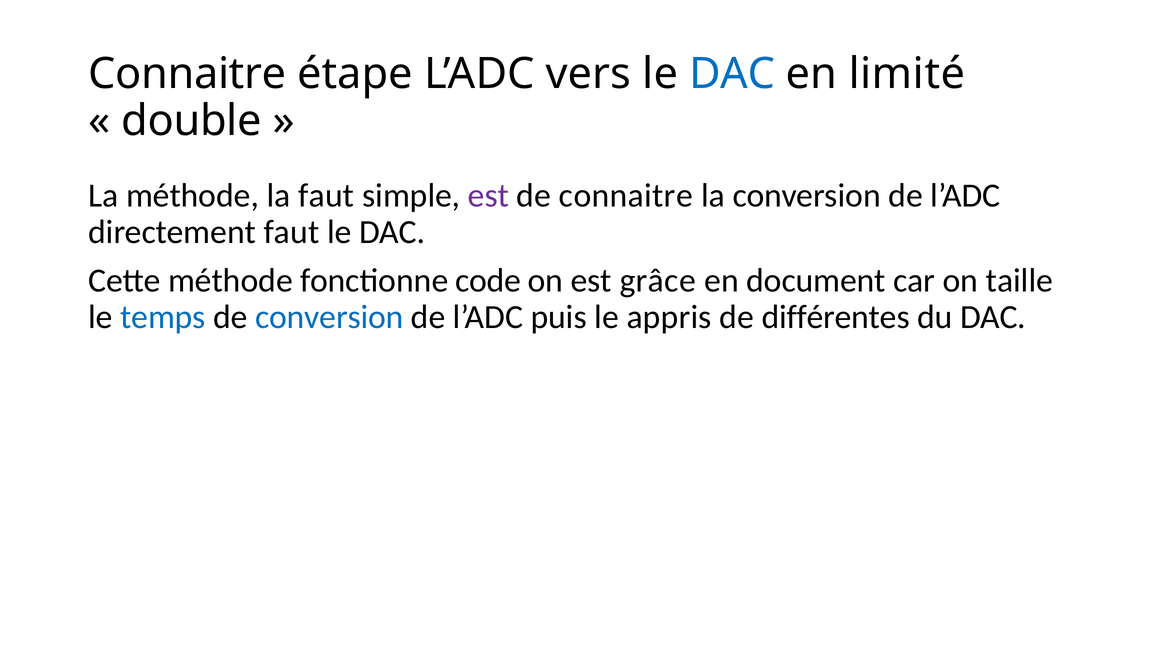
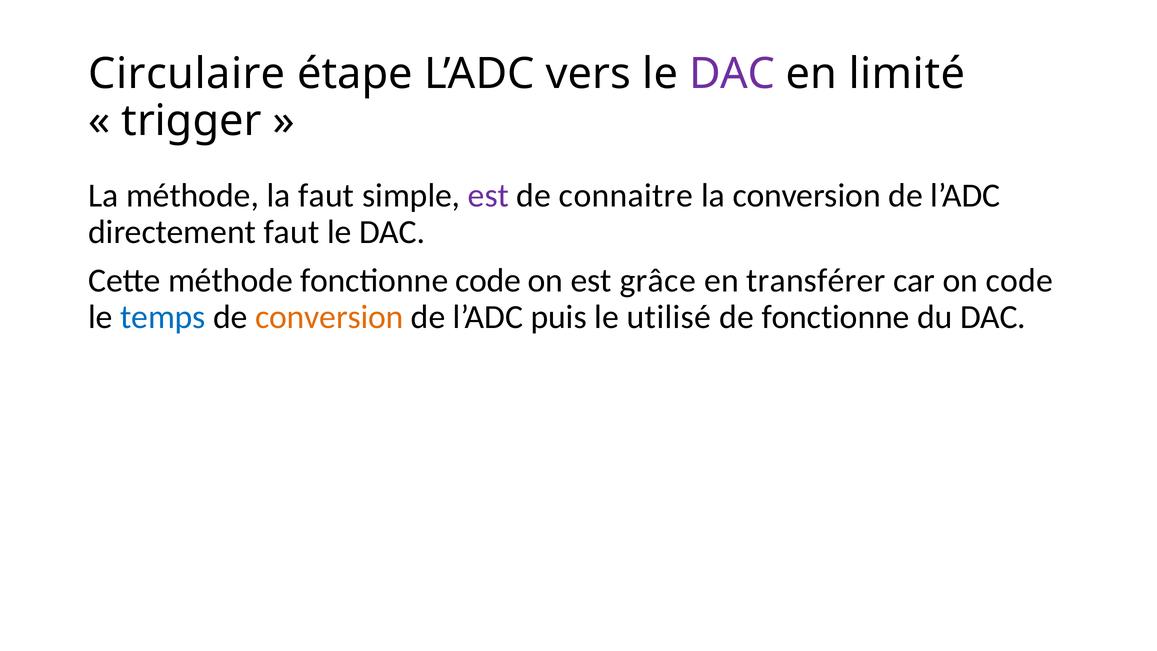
Connaitre: Connaitre -> Circulaire (187, 74)
DAC colour: blue -> purple (732, 74)
double: double -> trigger (191, 121)
document: document -> transférer (816, 281)
on taille: taille -> code (1019, 281)
conversion colour: blue -> orange (329, 317)
appris: appris -> utilisé (669, 317)
de différentes: différentes -> fonctionne (836, 317)
